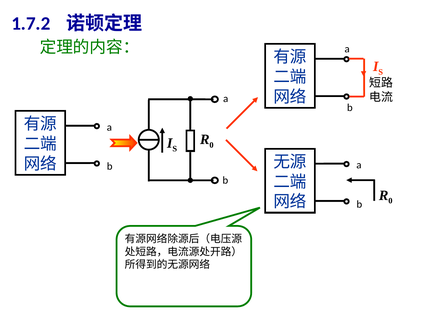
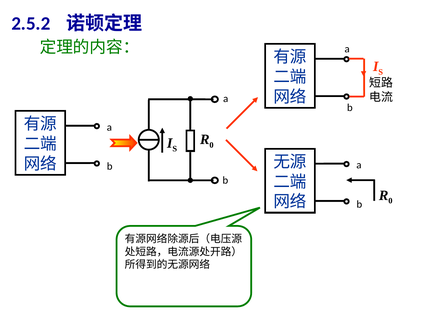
1.7.2: 1.7.2 -> 2.5.2 (31, 24)
